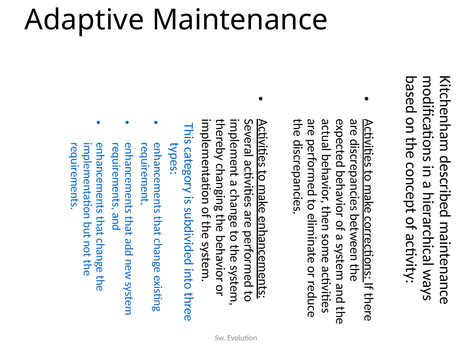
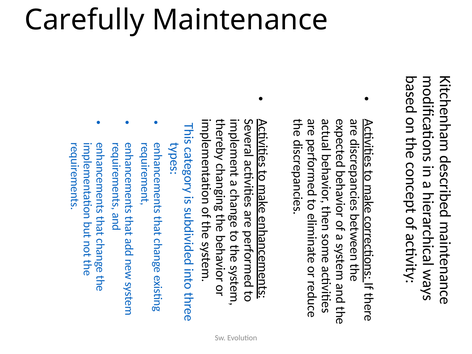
Adaptive: Adaptive -> Carefully (85, 20)
